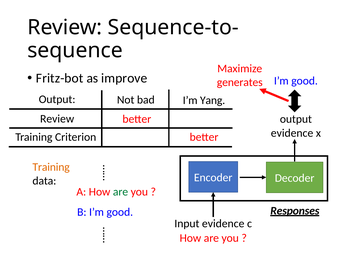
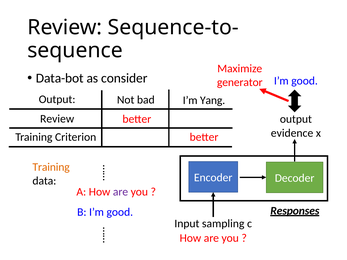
Fritz-bot: Fritz-bot -> Data-bot (60, 78)
improve: improve -> consider (124, 78)
generates: generates -> generator (240, 82)
are colour: green -> purple (121, 192)
Input evidence: evidence -> sampling (223, 224)
